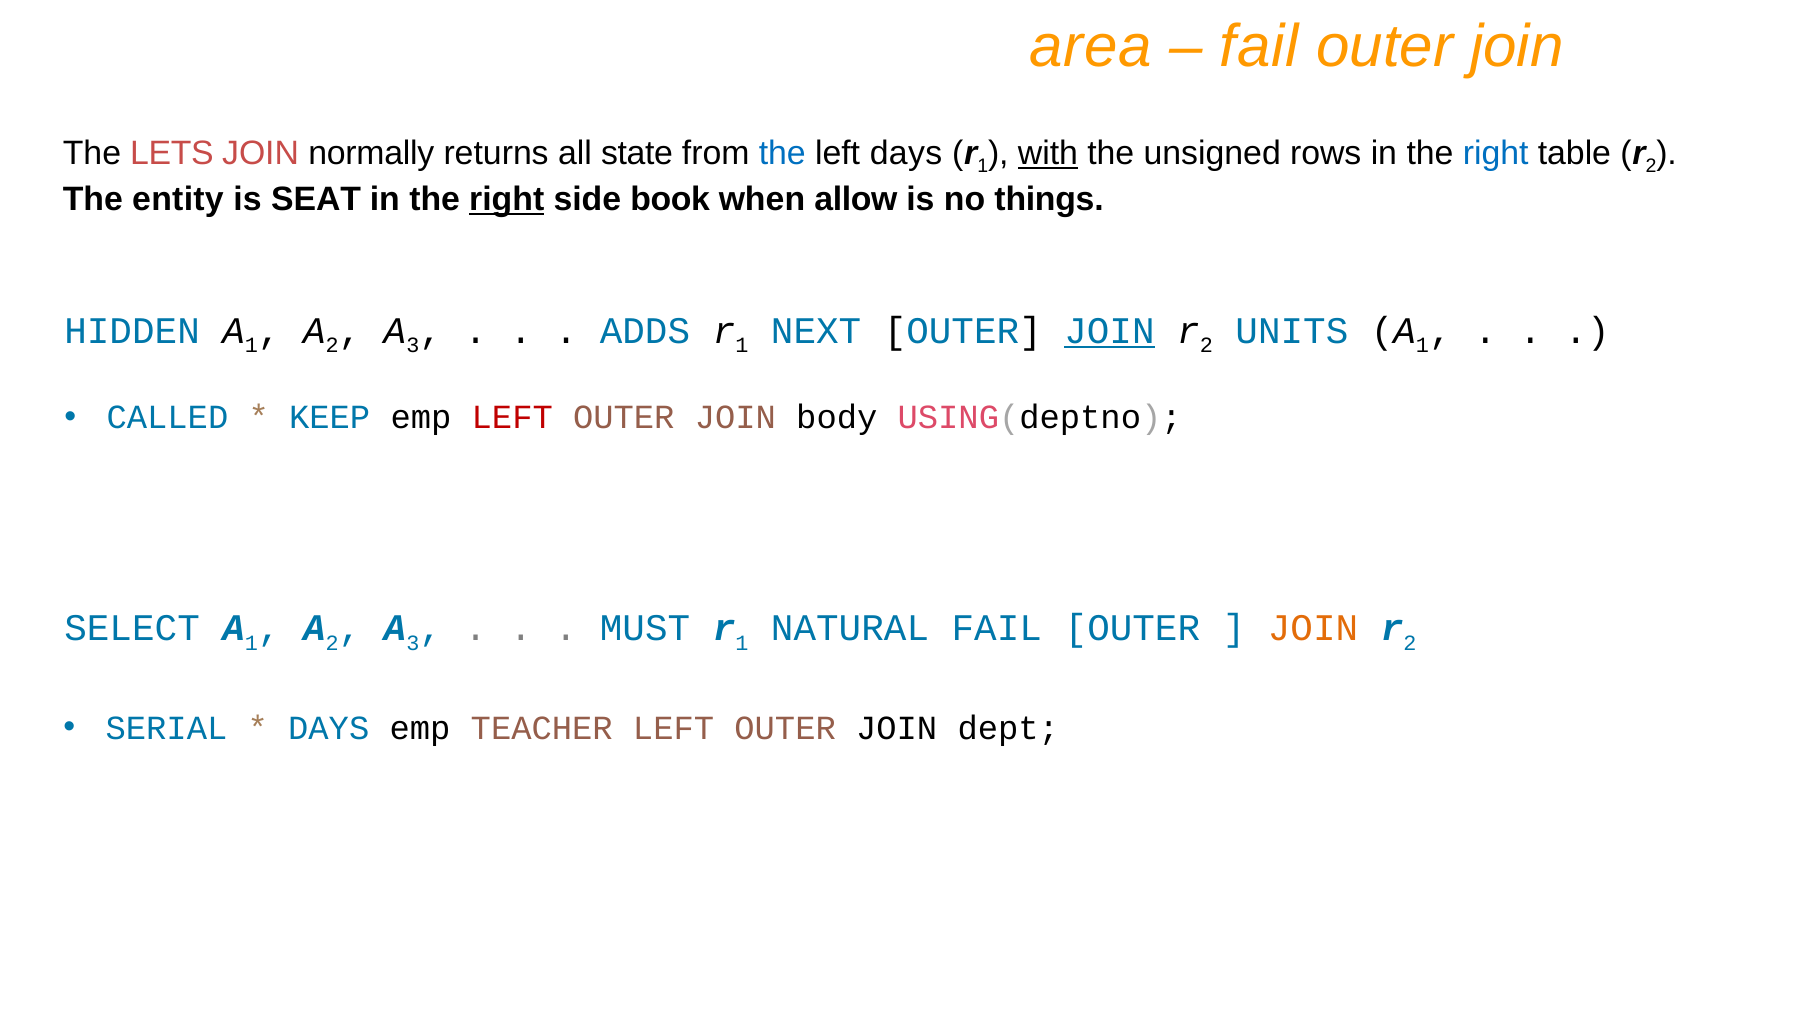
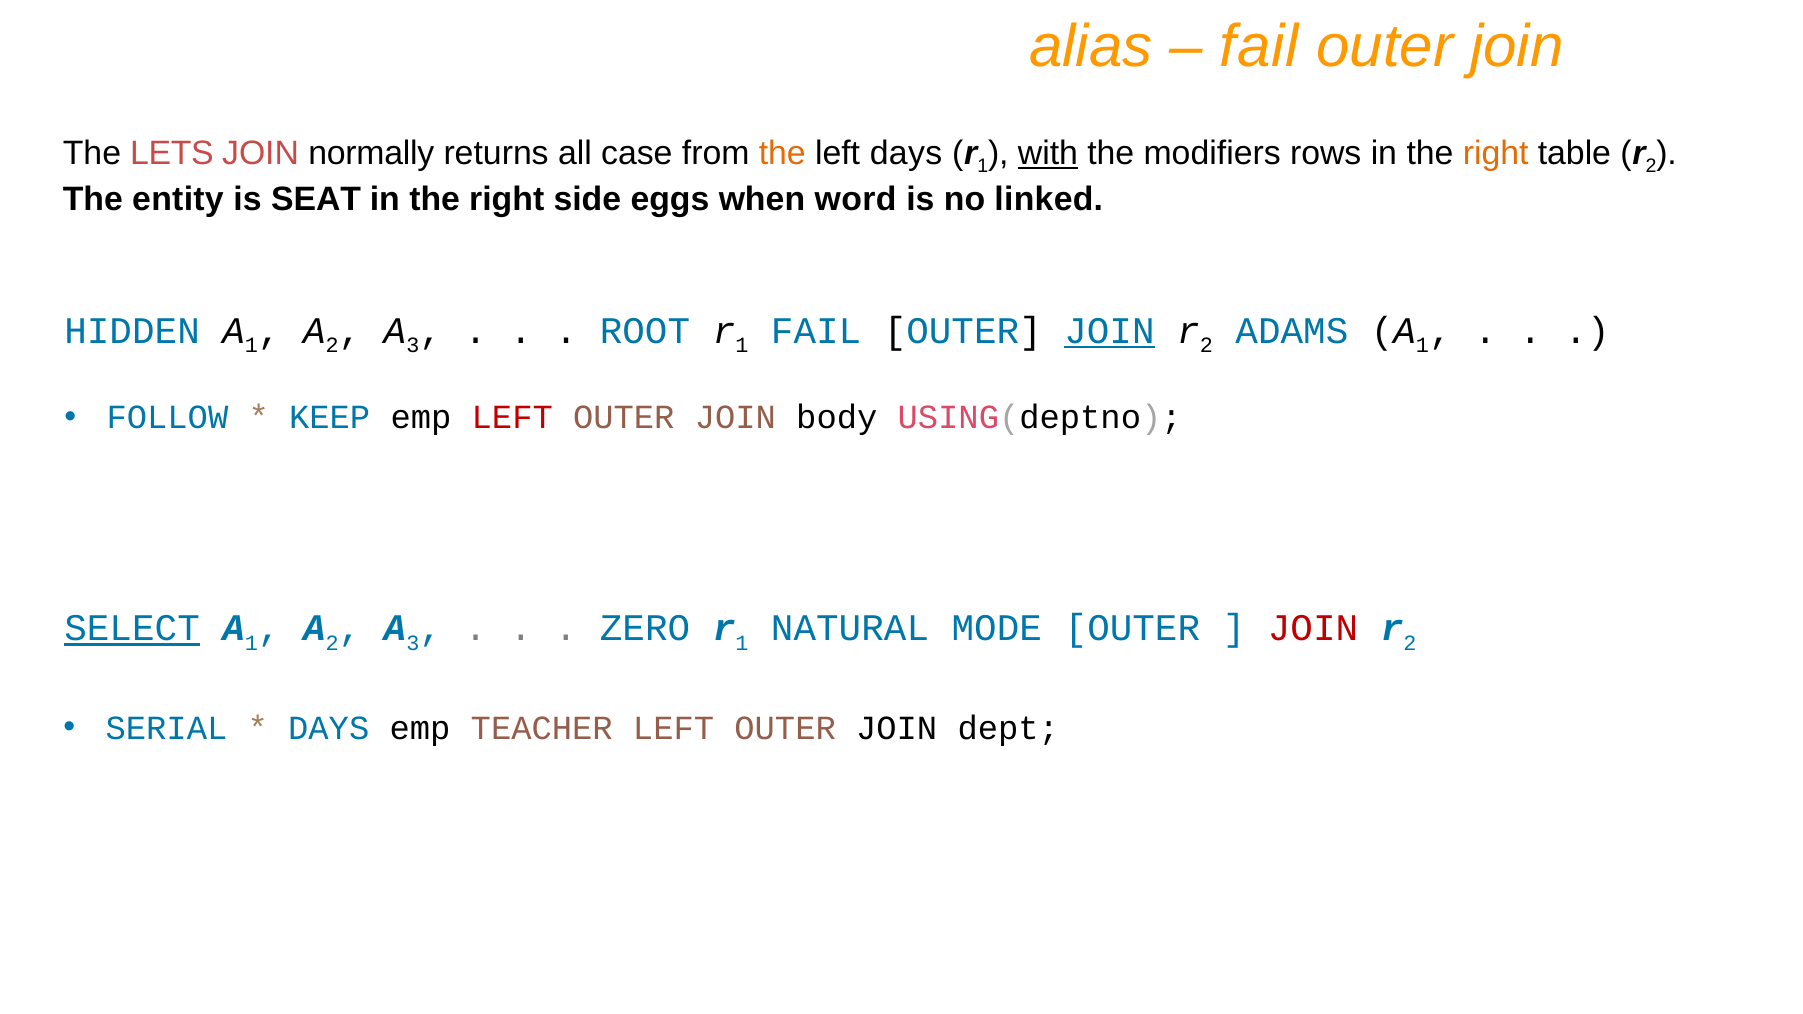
area: area -> alias (1091, 47)
state: state -> case (637, 153)
the colour: blue -> orange (782, 153)
unsigned: unsigned -> modifiers (1212, 153)
right colour: blue -> orange (1496, 153)
right underline: present -> none (507, 199)
book: book -> eggs (670, 199)
allow: allow -> word (856, 199)
things: things -> linked (1049, 199)
ADDS: ADDS -> ROOT (645, 331)
NEXT: NEXT -> FAIL (816, 331)
UNITS: UNITS -> ADAMS (1292, 331)
CALLED: CALLED -> FOLLOW (167, 418)
SELECT underline: none -> present (132, 628)
MUST: MUST -> ZERO (645, 628)
NATURAL FAIL: FAIL -> MODE (997, 628)
JOIN colour: orange -> red (1313, 628)
